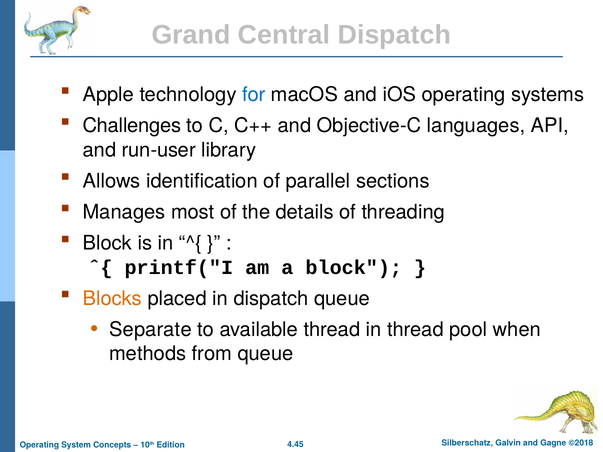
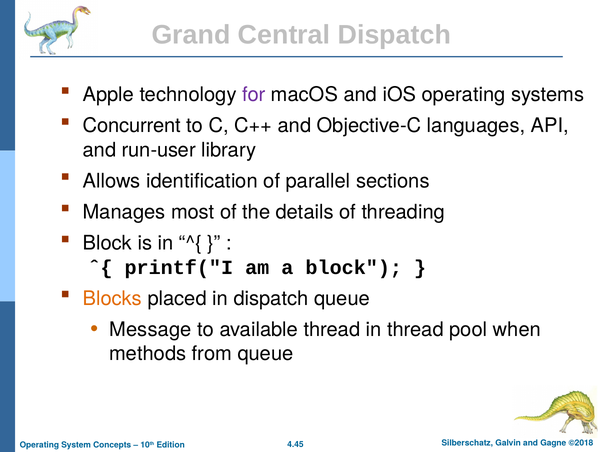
for colour: blue -> purple (254, 95)
Challenges: Challenges -> Concurrent (132, 126)
Separate: Separate -> Message (150, 330)
